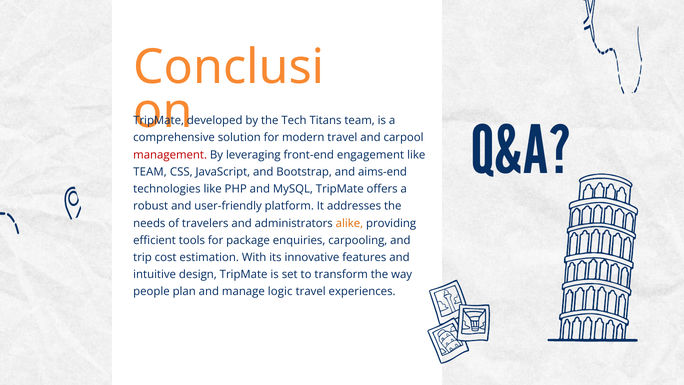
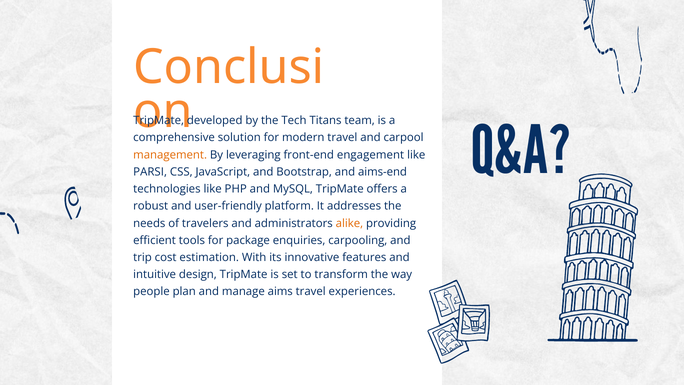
management colour: red -> orange (170, 155)
TEAM: TEAM -> PARSI (150, 172)
logic: logic -> aims (280, 292)
